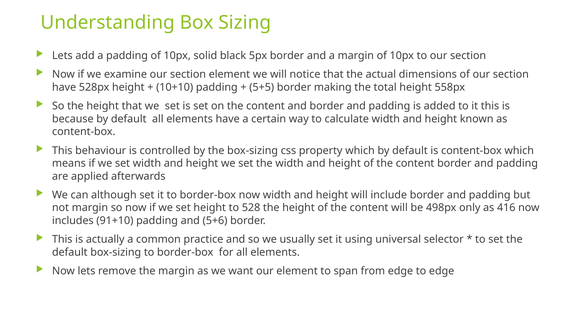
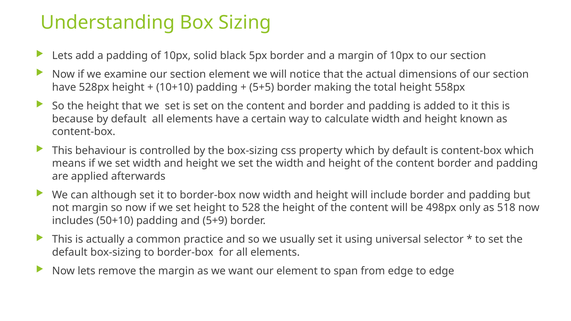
416: 416 -> 518 (506, 208)
91+10: 91+10 -> 50+10 (115, 221)
5+6: 5+6 -> 5+9 (215, 221)
